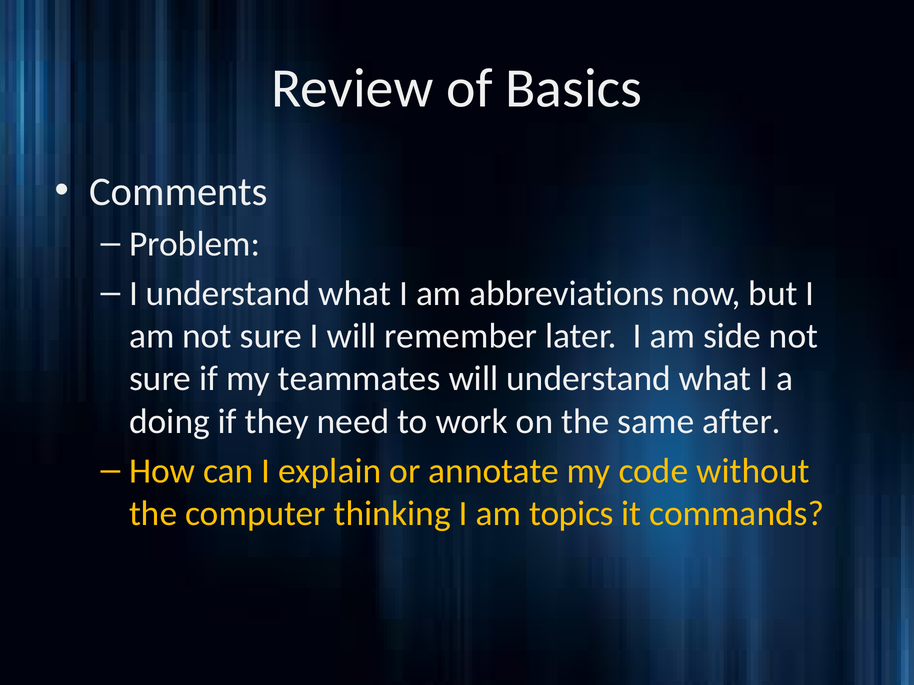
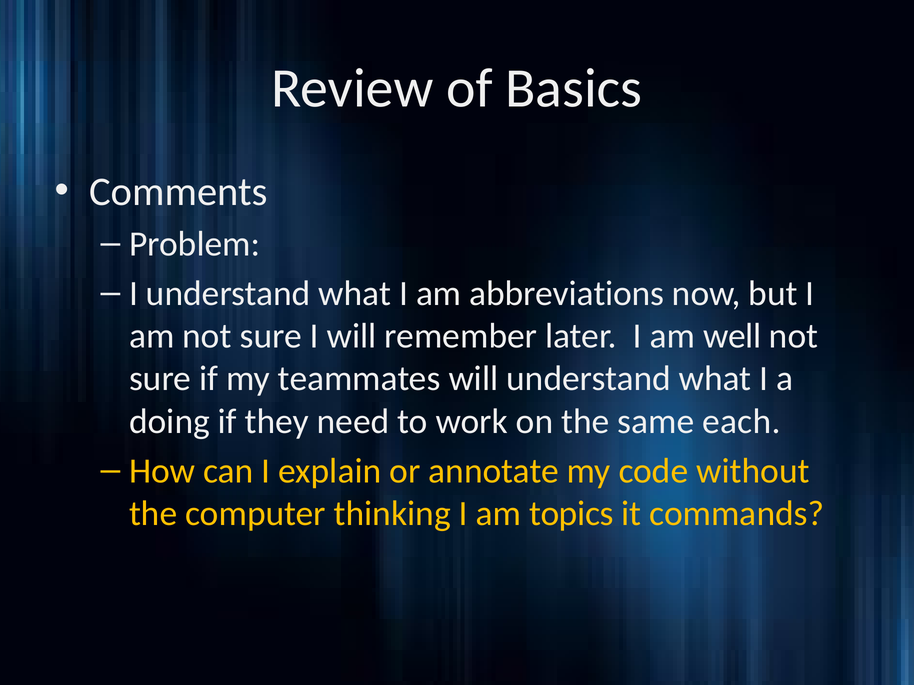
side: side -> well (732, 336)
after: after -> each (741, 422)
